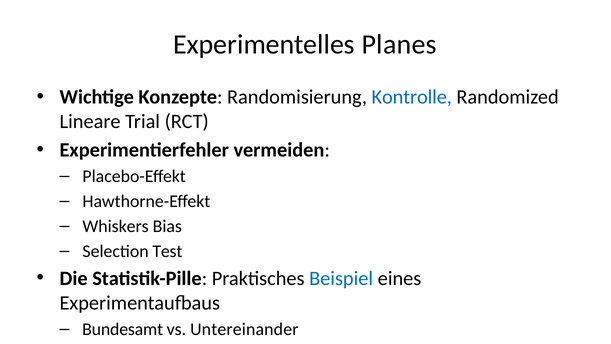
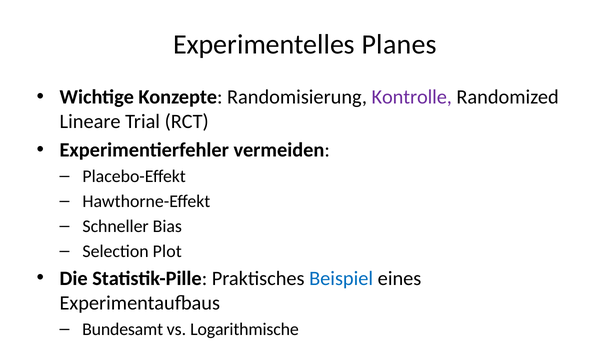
Kontrolle colour: blue -> purple (412, 97)
Whiskers: Whiskers -> Schneller (116, 226)
Test: Test -> Plot (167, 251)
Untereinander: Untereinander -> Logarithmische (244, 329)
